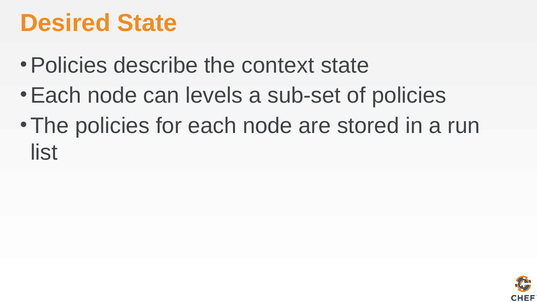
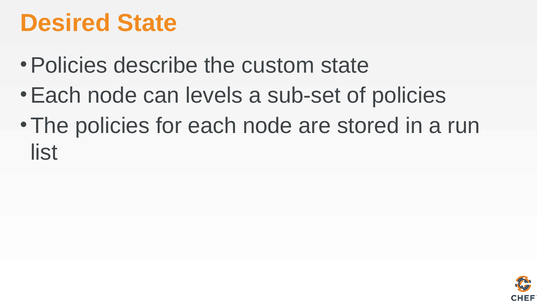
context: context -> custom (278, 65)
